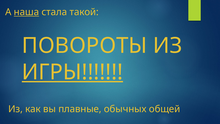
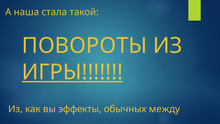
наша underline: present -> none (26, 12)
плавные: плавные -> эффекты (80, 109)
общей: общей -> между (165, 109)
